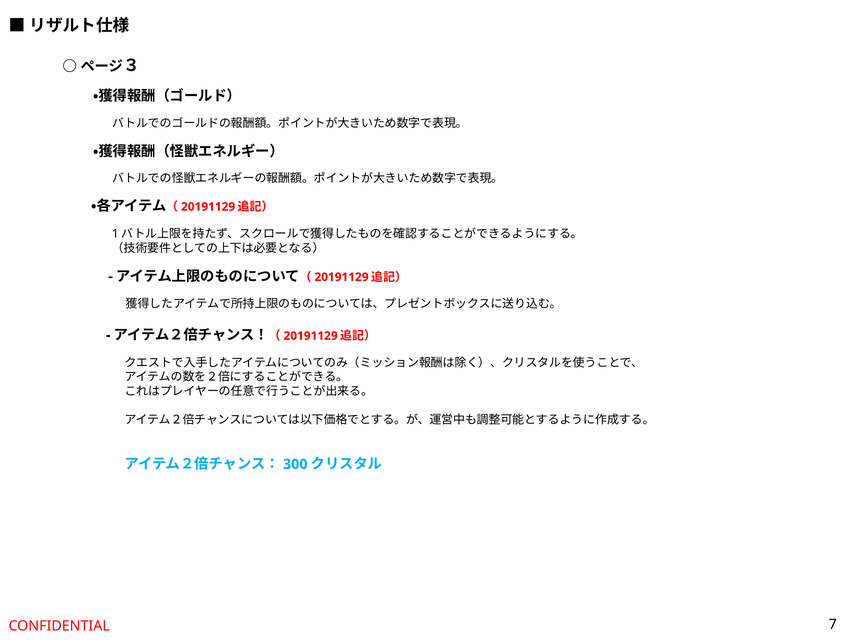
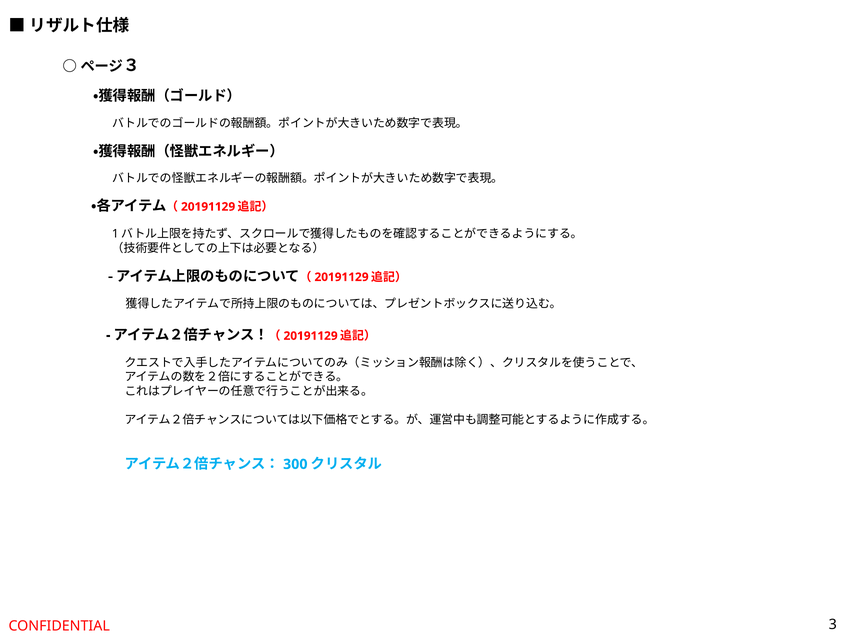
7: 7 -> 3 (833, 625)
